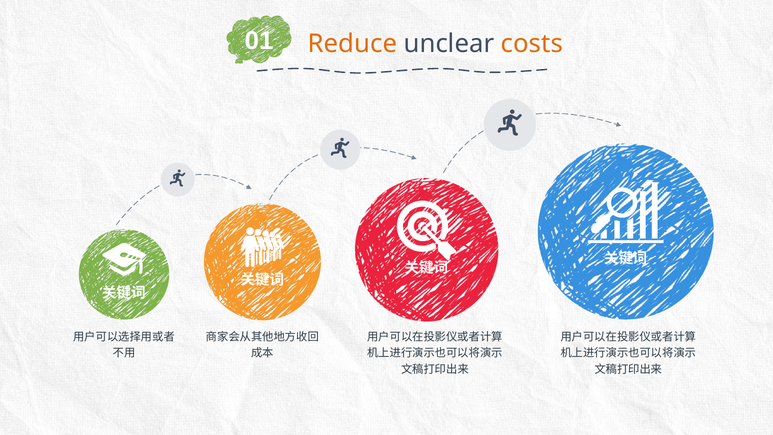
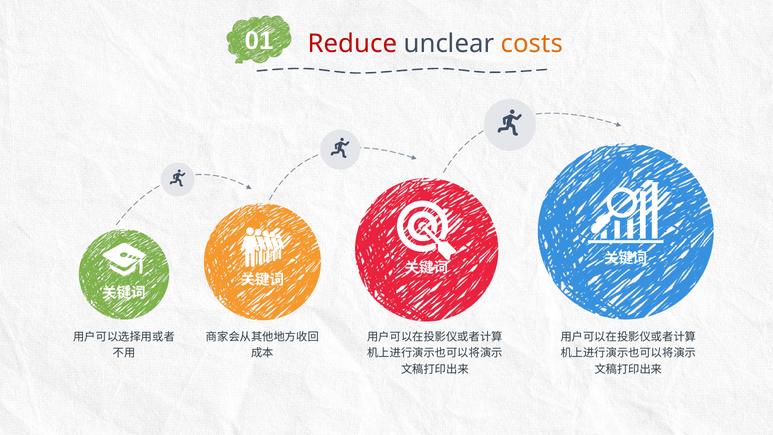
Reduce colour: orange -> red (352, 44)
